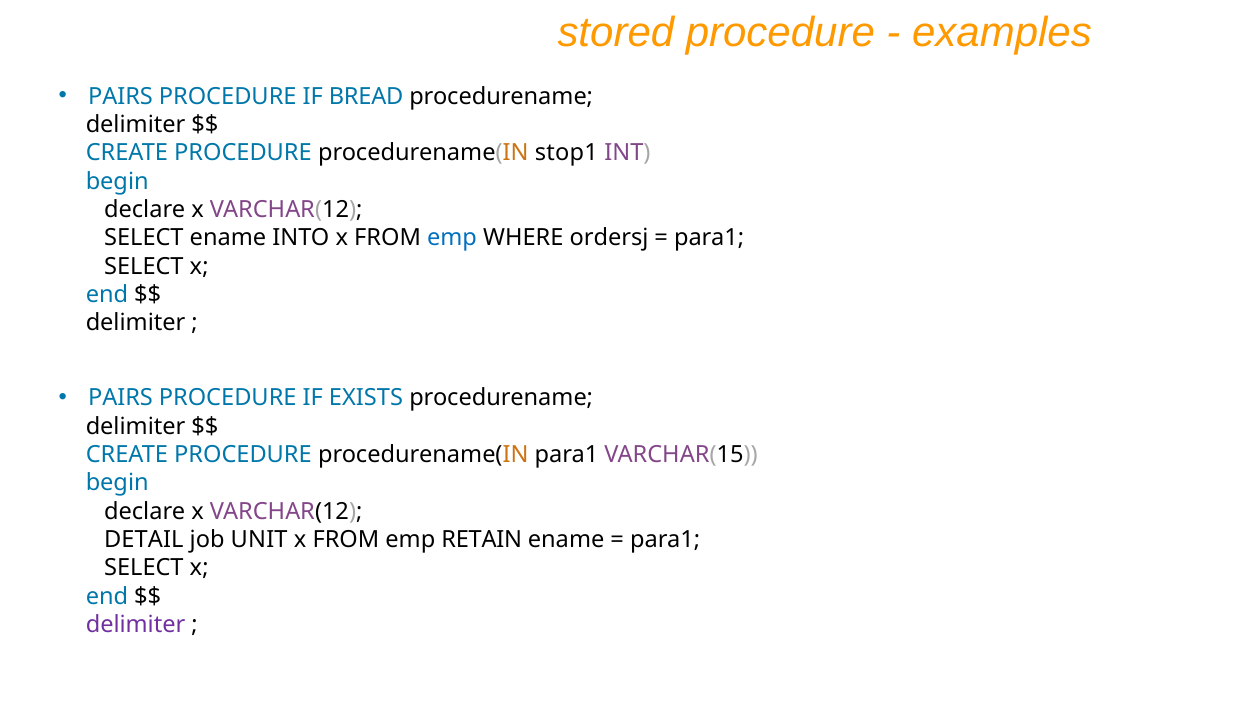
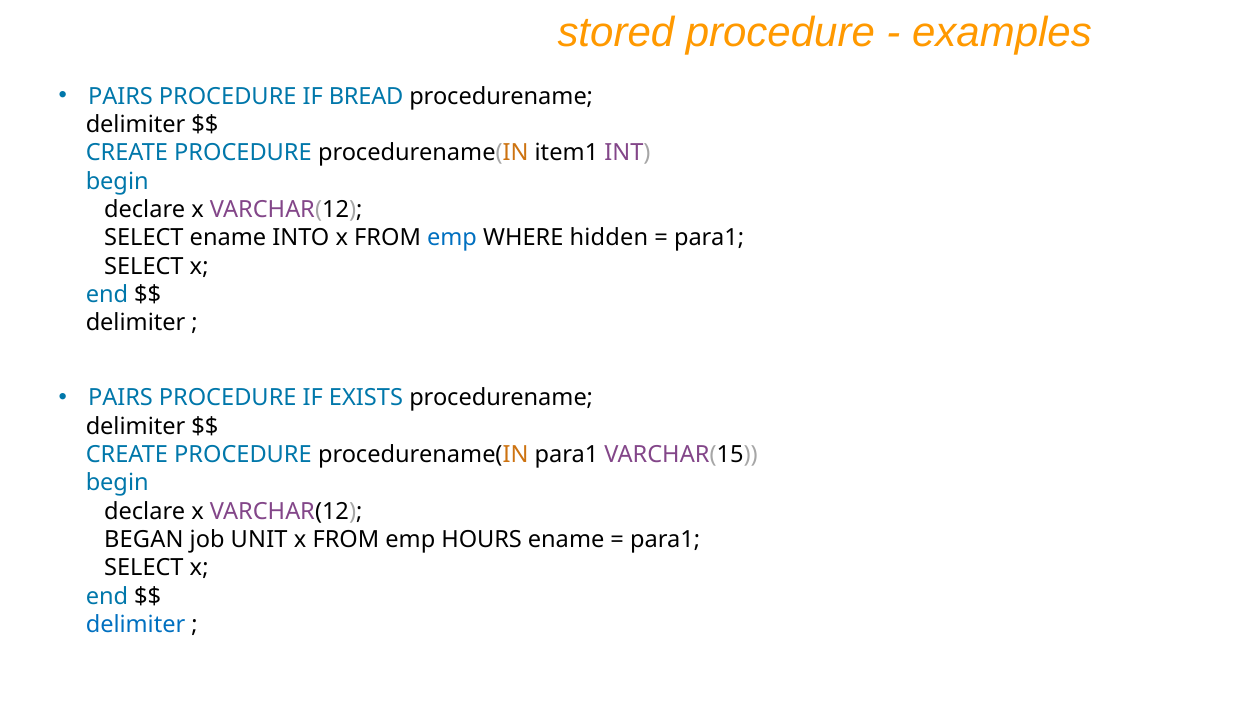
stop1: stop1 -> item1 (566, 153)
ordersj: ordersj -> hidden (609, 238)
DETAIL: DETAIL -> BEGAN (144, 540)
RETAIN: RETAIN -> HOURS (482, 540)
delimiter colour: purple -> blue (136, 625)
